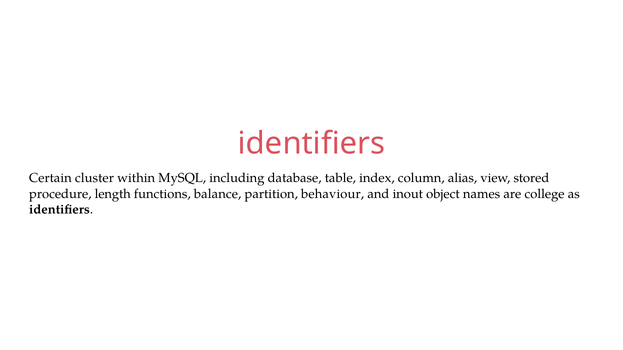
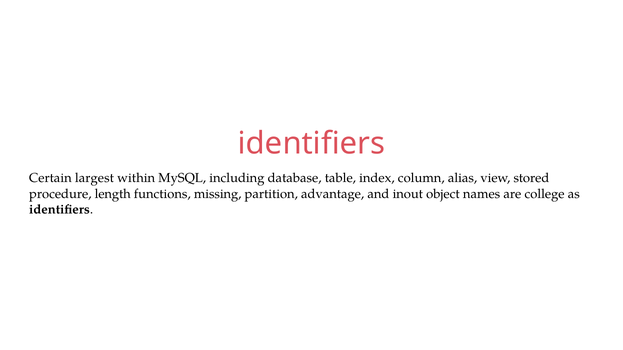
cluster: cluster -> largest (94, 178)
balance: balance -> missing (218, 194)
behaviour: behaviour -> advantage (333, 194)
